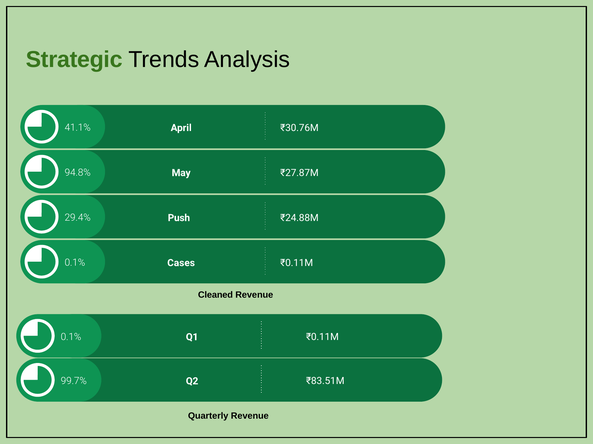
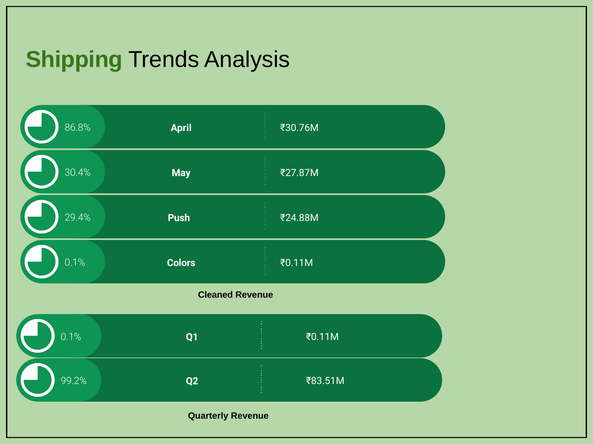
Strategic: Strategic -> Shipping (74, 60)
41.1%: 41.1% -> 86.8% (78, 128)
94.8%: 94.8% -> 30.4% (78, 173)
Cases: Cases -> Colors (181, 263)
99.7%: 99.7% -> 99.2% (74, 382)
